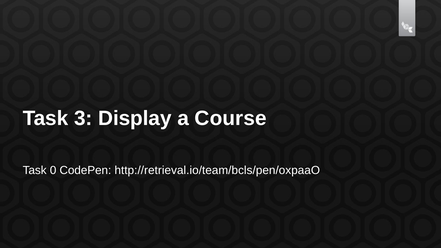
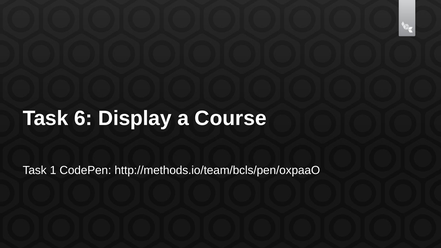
3: 3 -> 6 (83, 118)
0: 0 -> 1 (53, 170)
http://retrieval.io/team/bcls/pen/oxpaaO: http://retrieval.io/team/bcls/pen/oxpaaO -> http://methods.io/team/bcls/pen/oxpaaO (217, 170)
